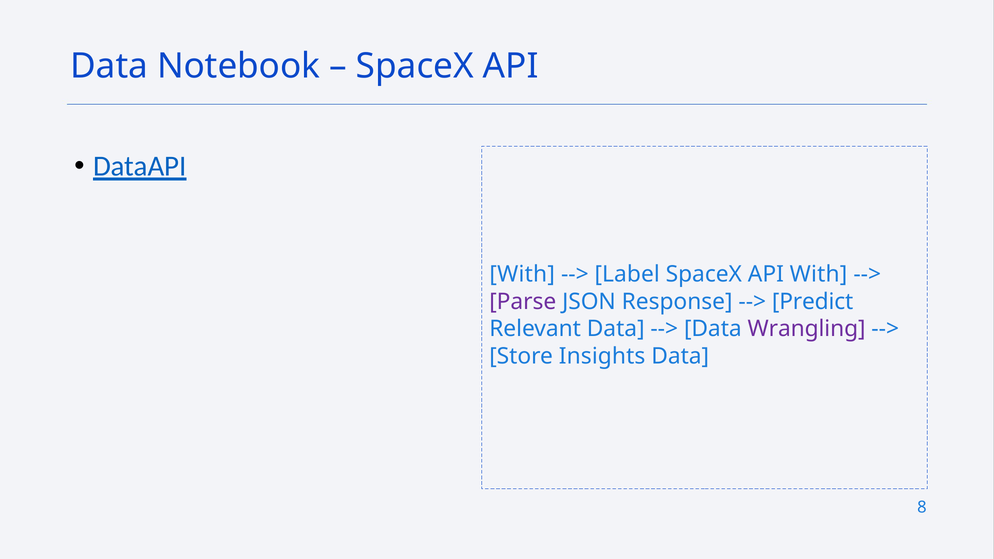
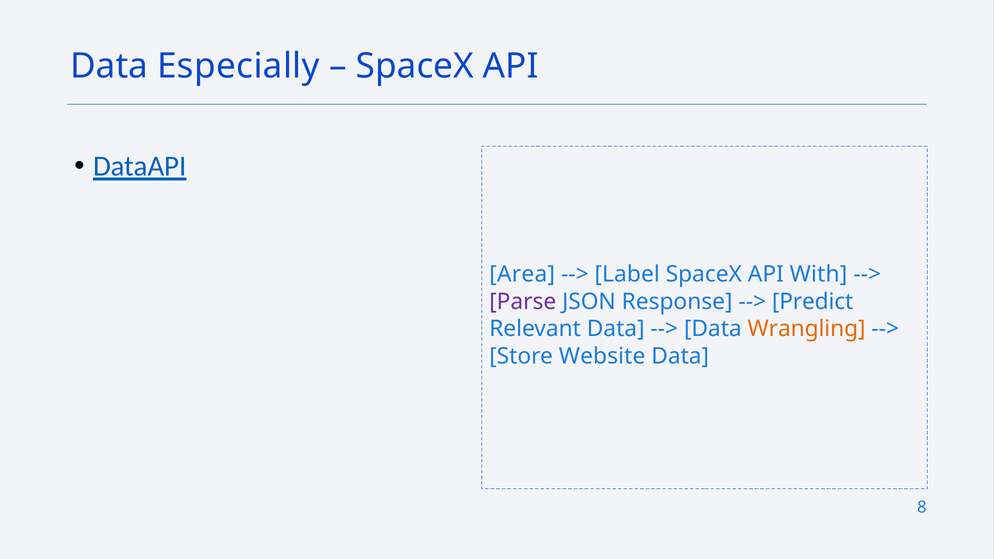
Notebook: Notebook -> Especially (238, 66)
With: With -> Area (522, 274)
Wrangling colour: purple -> orange (807, 329)
Insights: Insights -> Website (602, 356)
